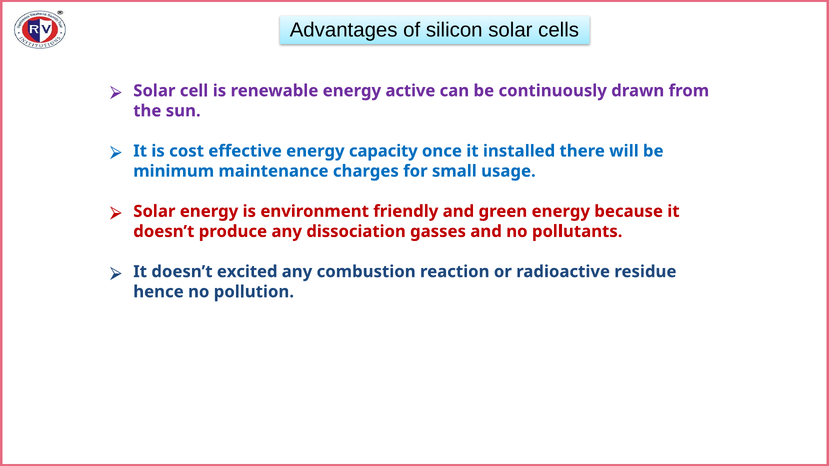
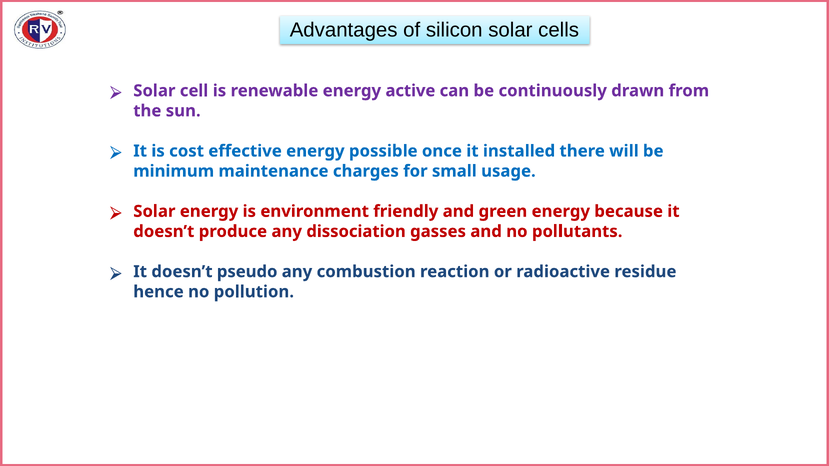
capacity: capacity -> possible (383, 151)
excited: excited -> pseudo (247, 272)
